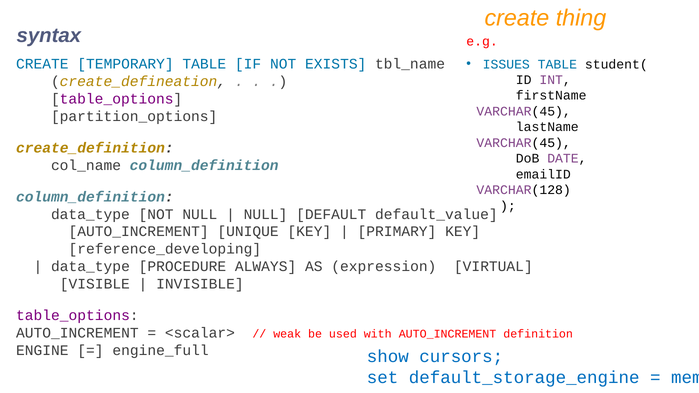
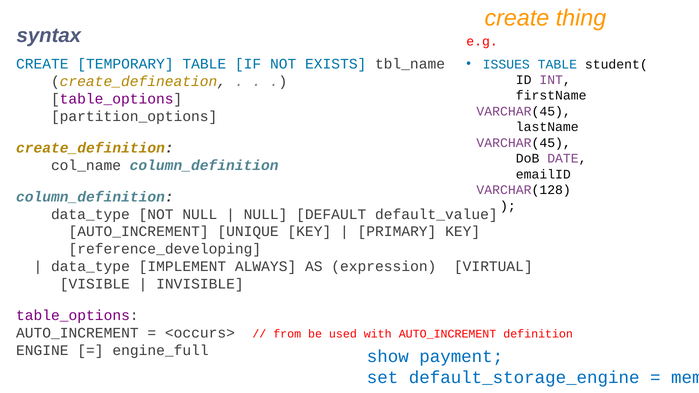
PROCEDURE: PROCEDURE -> IMPLEMENT (182, 267)
<scalar>: <scalar> -> <occurs> (200, 333)
weak: weak -> from (287, 334)
cursors: cursors -> payment (461, 357)
